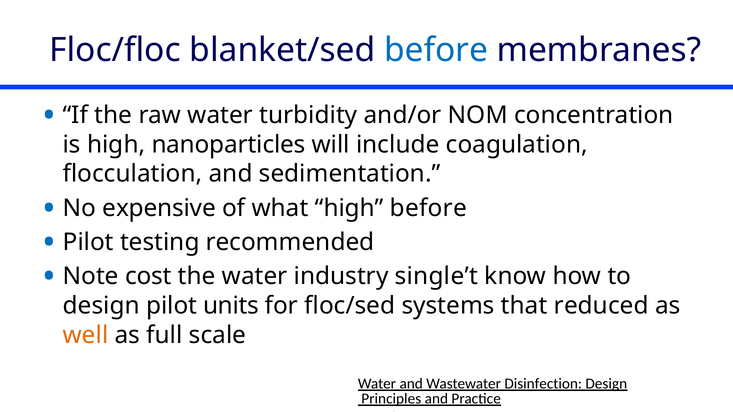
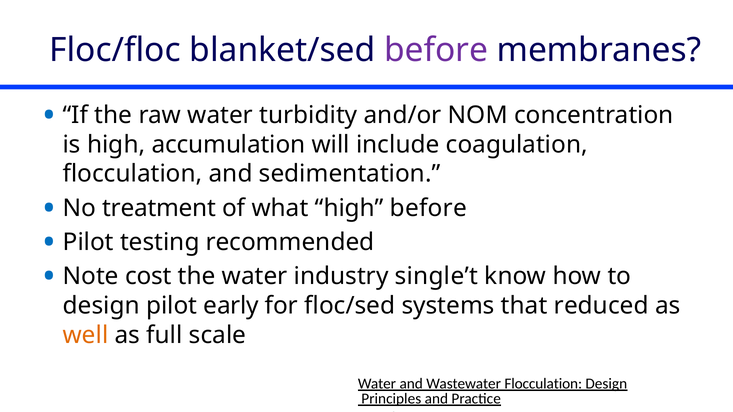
before colour: blue -> purple (436, 50)
nanoparticles: nanoparticles -> accumulation (228, 145)
expensive: expensive -> treatment (159, 208)
units: units -> early (231, 306)
Wastewater Disinfection: Disinfection -> Flocculation (543, 384)
